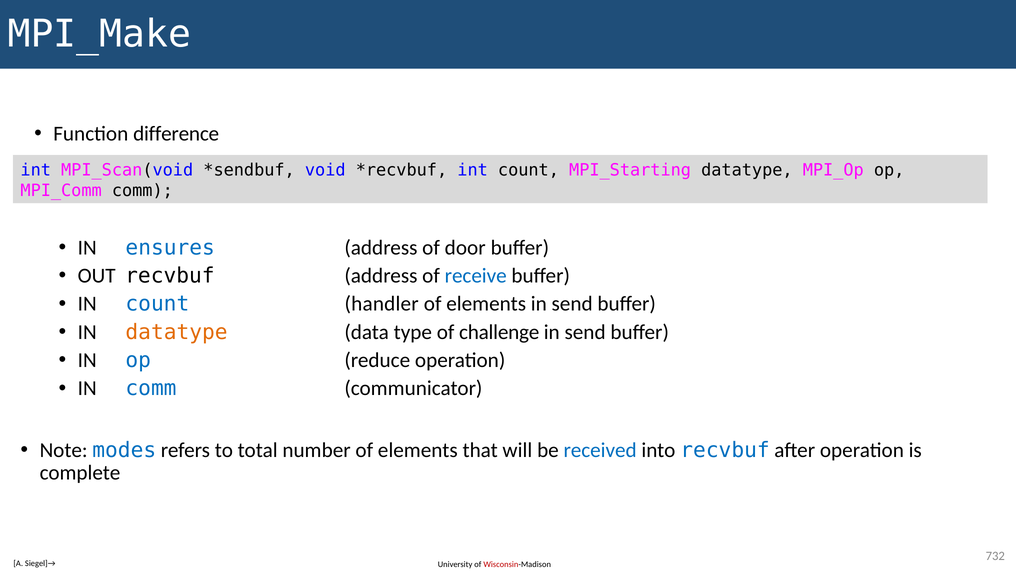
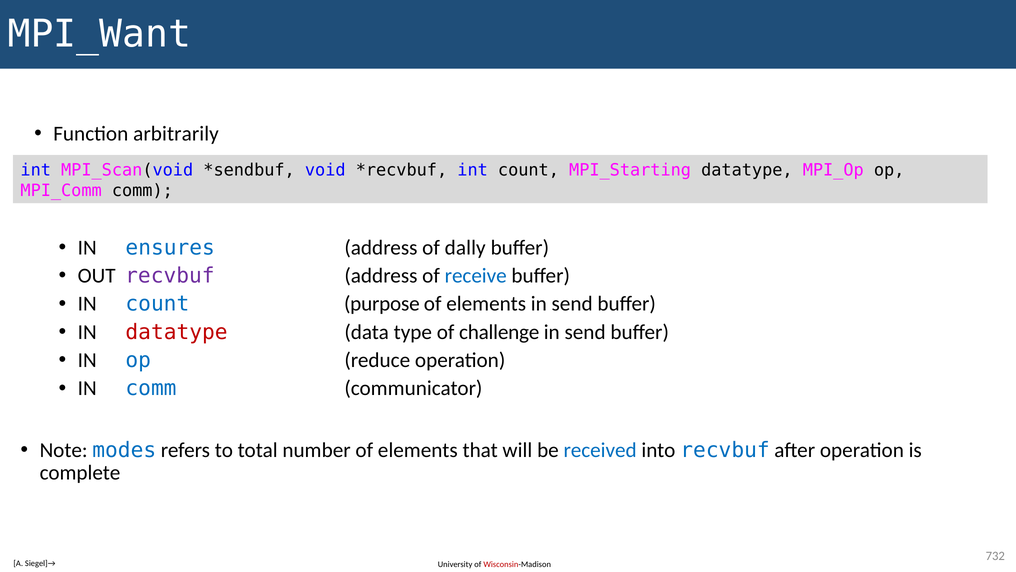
MPI_Make: MPI_Make -> MPI_Want (99, 34)
difference: difference -> arbitrarily (176, 134)
door: door -> dally (465, 247)
recvbuf colour: black -> purple (170, 276)
handler: handler -> purpose (382, 304)
datatype colour: orange -> red (177, 332)
